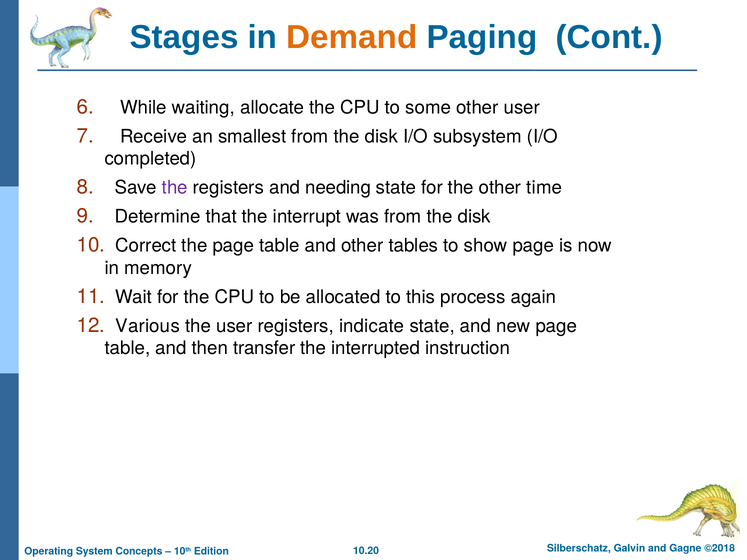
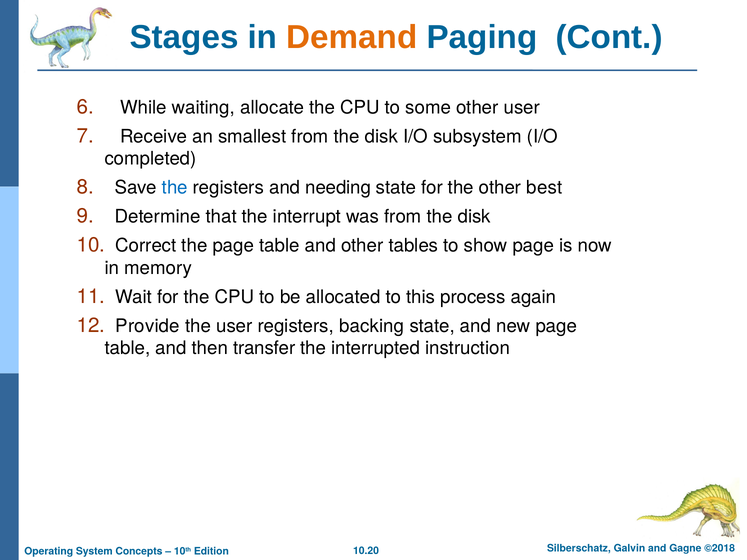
the colour: purple -> blue (175, 188)
time: time -> best (544, 188)
Various: Various -> Provide (148, 326)
indicate: indicate -> backing (372, 326)
